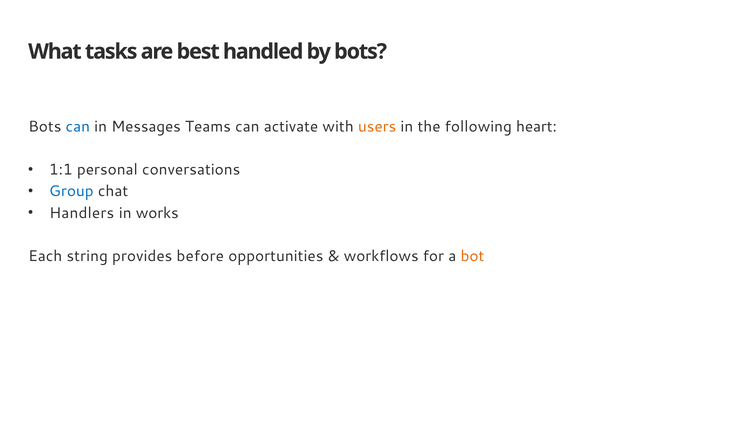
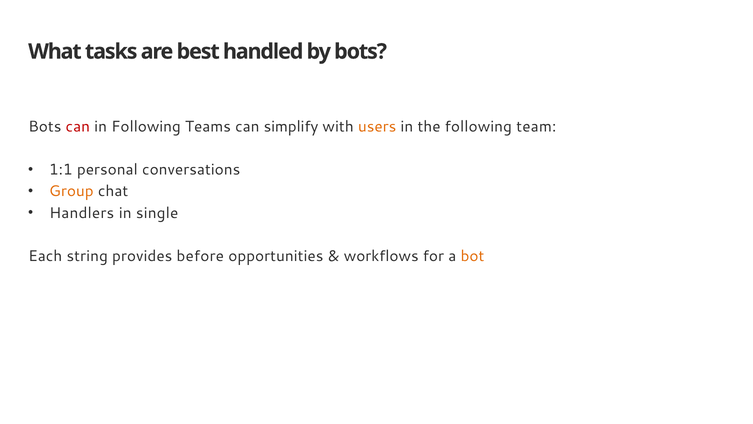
can colour: blue -> red (78, 127)
in Messages: Messages -> Following (146, 127)
activate: activate -> simplify (291, 127)
heart: heart -> team (536, 127)
Group colour: blue -> orange (71, 191)
works: works -> single (157, 213)
